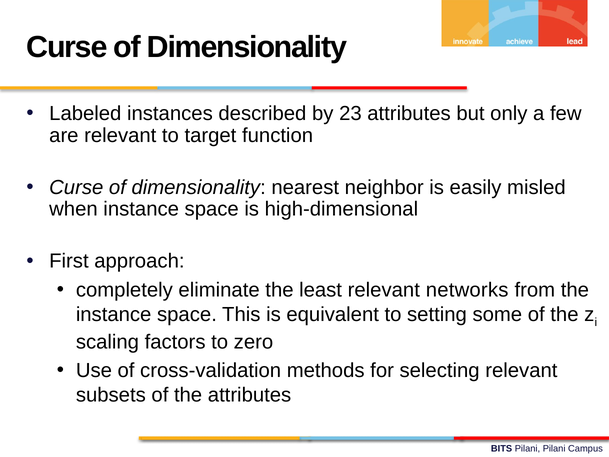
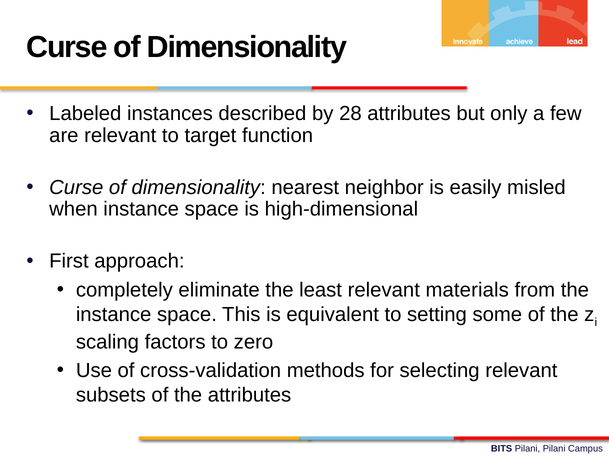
23: 23 -> 28 (350, 113)
networks: networks -> materials (467, 290)
